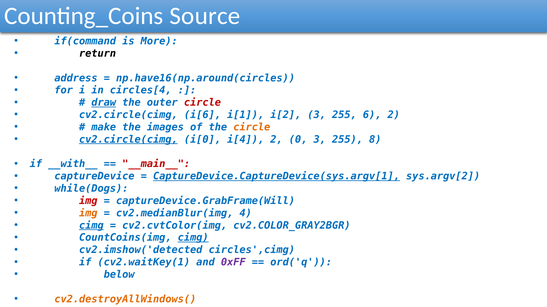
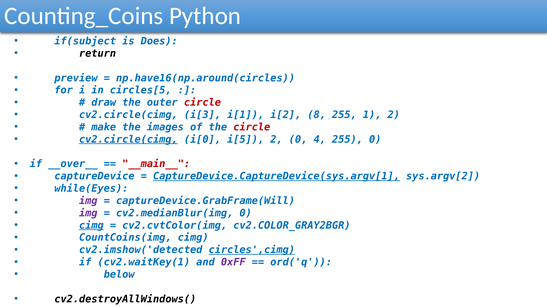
Source: Source -> Python (205, 16)
if(command: if(command -> if(subject (85, 41)
More: More -> Does (159, 41)
address: address -> preview (76, 78)
circles[4: circles[4 -> circles[5 (141, 90)
draw underline: present -> none (104, 103)
i[6: i[6 -> i[3 (202, 115)
i[2 3: 3 -> 8 (317, 115)
6: 6 -> 1 (372, 115)
circle colour: orange -> red (252, 127)
i[4: i[4 -> i[5 (246, 140)
0 3: 3 -> 4 (320, 140)
255 8: 8 -> 0 (375, 140)
__with__: __with__ -> __over__ (73, 164)
while(Dogs: while(Dogs -> while(Eyes (91, 189)
img colour: red -> purple (88, 201)
img colour: orange -> purple (88, 214)
cv2.medianBlur(img 4: 4 -> 0 (246, 214)
cimg underline: present -> none (193, 238)
circles',cimg underline: none -> present (252, 250)
cv2.destroyAllWindows( colour: orange -> black (125, 300)
